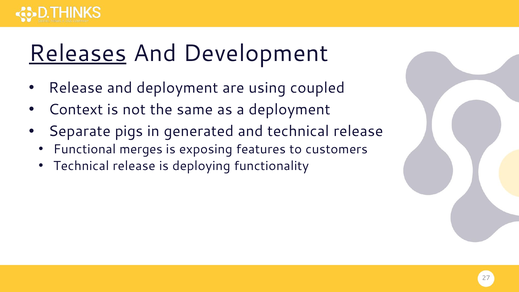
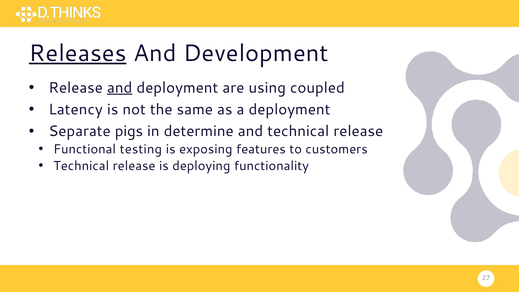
and underline: none -> present (120, 88)
Context: Context -> Latency (76, 110)
generated: generated -> determine (199, 131)
merges: merges -> testing (141, 149)
